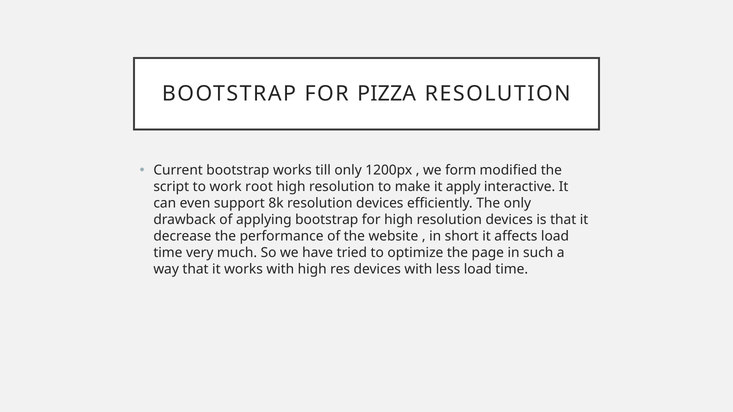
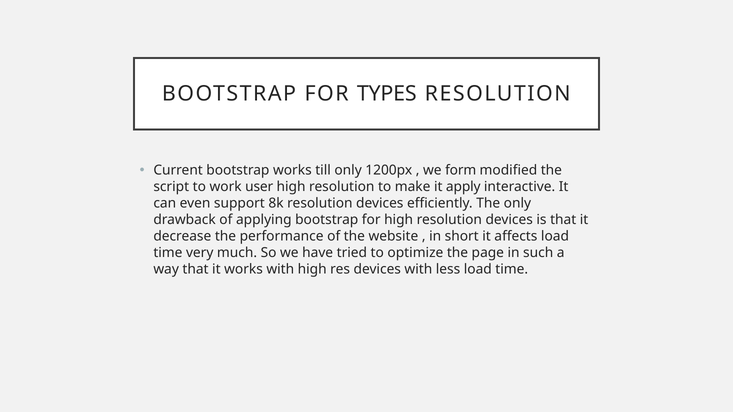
PIZZA: PIZZA -> TYPES (387, 94)
root: root -> user (259, 187)
